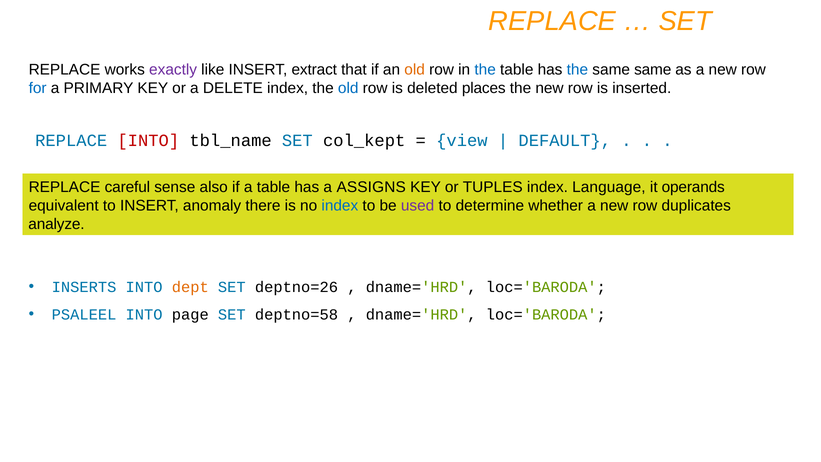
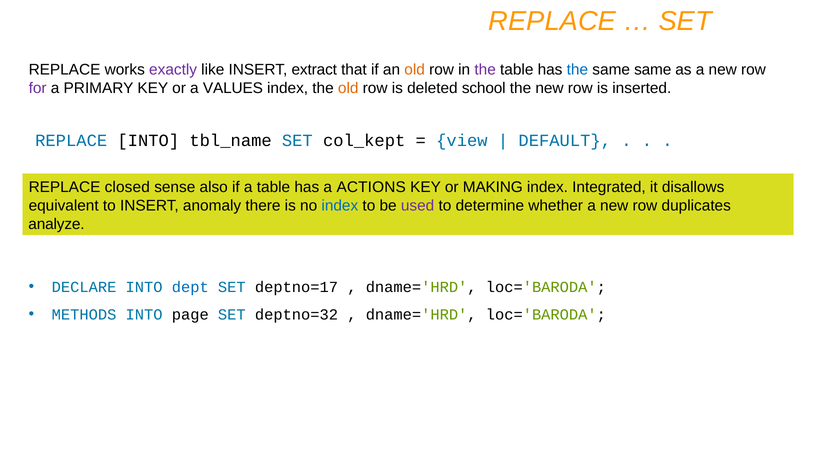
the colour: blue -> purple (485, 70)
for colour: blue -> purple (38, 88)
DELETE: DELETE -> VALUES (233, 88)
old colour: blue -> orange (348, 88)
places: places -> school (484, 88)
INTO colour: red -> black (148, 140)
careful: careful -> closed (127, 187)
ASSIGNS: ASSIGNS -> ACTIONS (371, 187)
TUPLES: TUPLES -> MAKING (493, 187)
Language: Language -> Integrated (609, 187)
operands: operands -> disallows (693, 187)
INSERTS: INSERTS -> DECLARE (84, 287)
dept colour: orange -> blue (190, 287)
deptno=26: deptno=26 -> deptno=17 (296, 287)
PSALEEL: PSALEEL -> METHODS (84, 315)
deptno=58: deptno=58 -> deptno=32 (296, 315)
